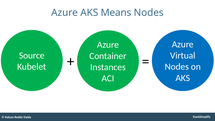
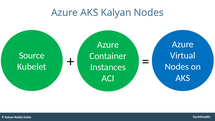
AKS Means: Means -> Kalyan (116, 13)
